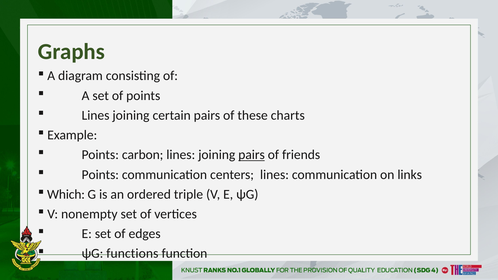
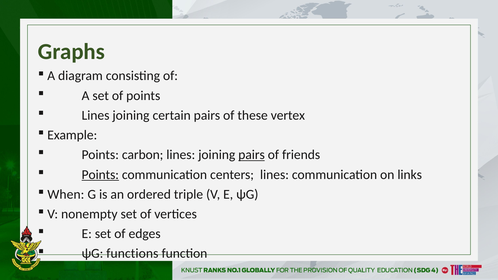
charts: charts -> vertex (288, 115)
Points underline: none -> present (100, 175)
Which: Which -> When (66, 194)
